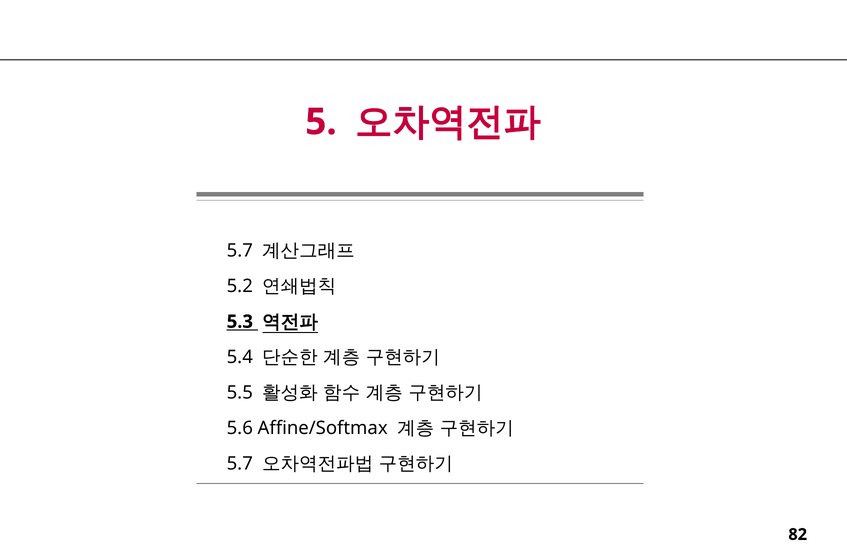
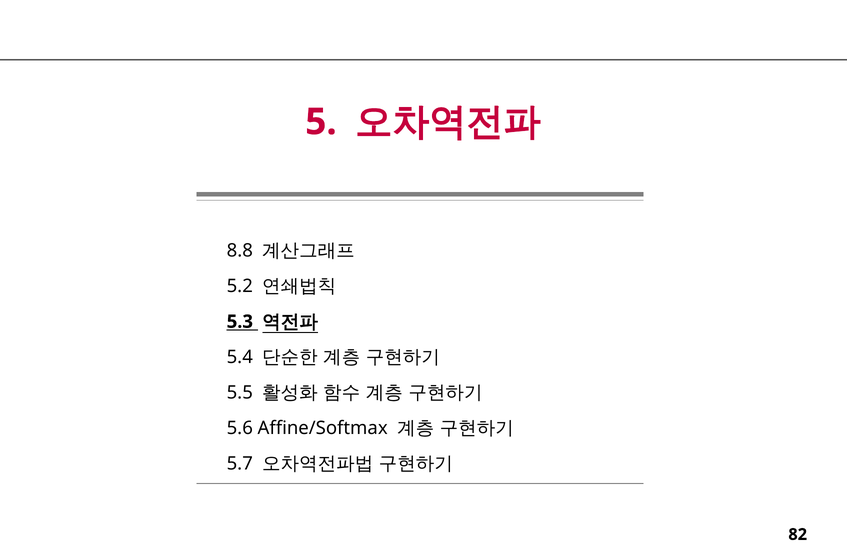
5.7: 5.7 -> 8.8 (240, 250)
